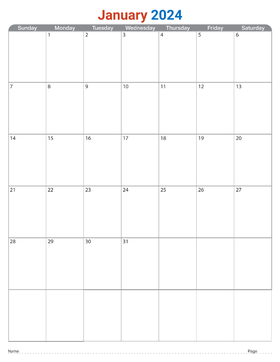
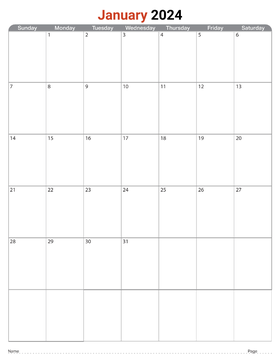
2024 colour: blue -> black (167, 15)
